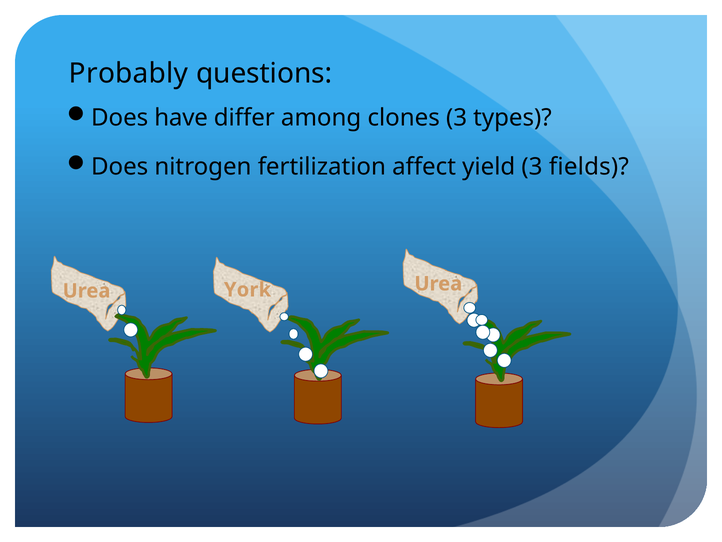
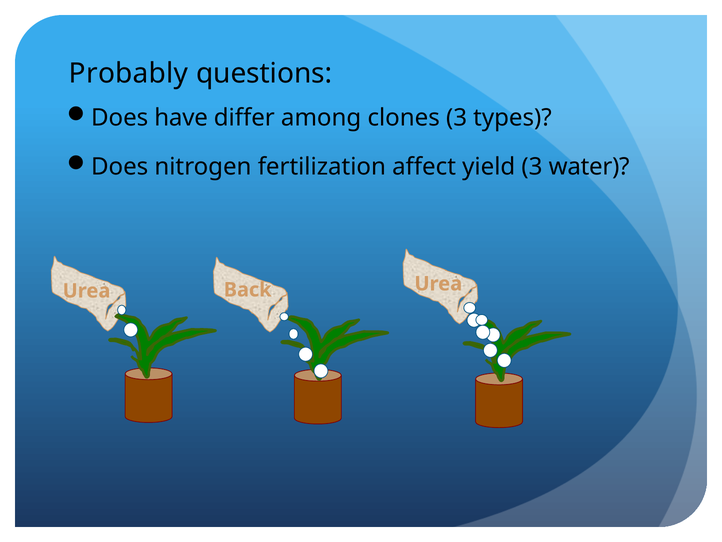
fields: fields -> water (589, 167)
York: York -> Back (248, 290)
